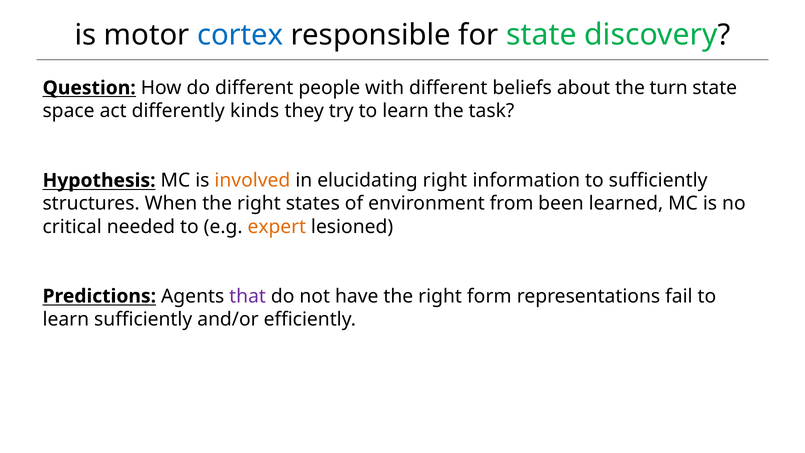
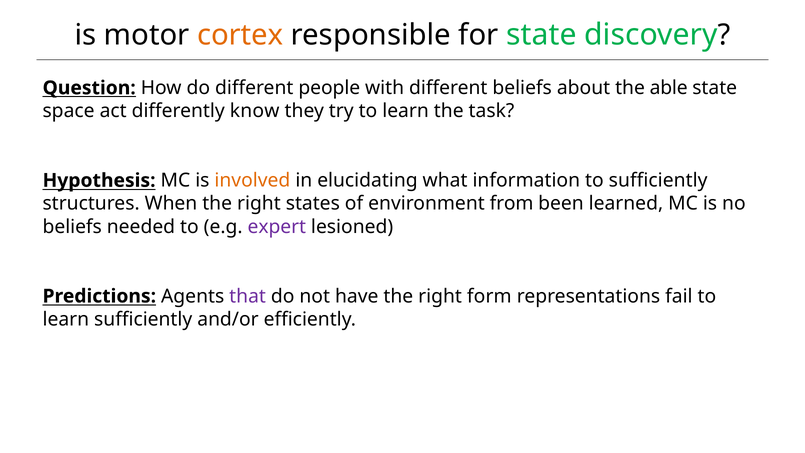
cortex colour: blue -> orange (240, 35)
turn: turn -> able (669, 88)
kinds: kinds -> know (255, 111)
elucidating right: right -> what (445, 180)
critical: critical -> beliefs (72, 227)
expert colour: orange -> purple (277, 227)
